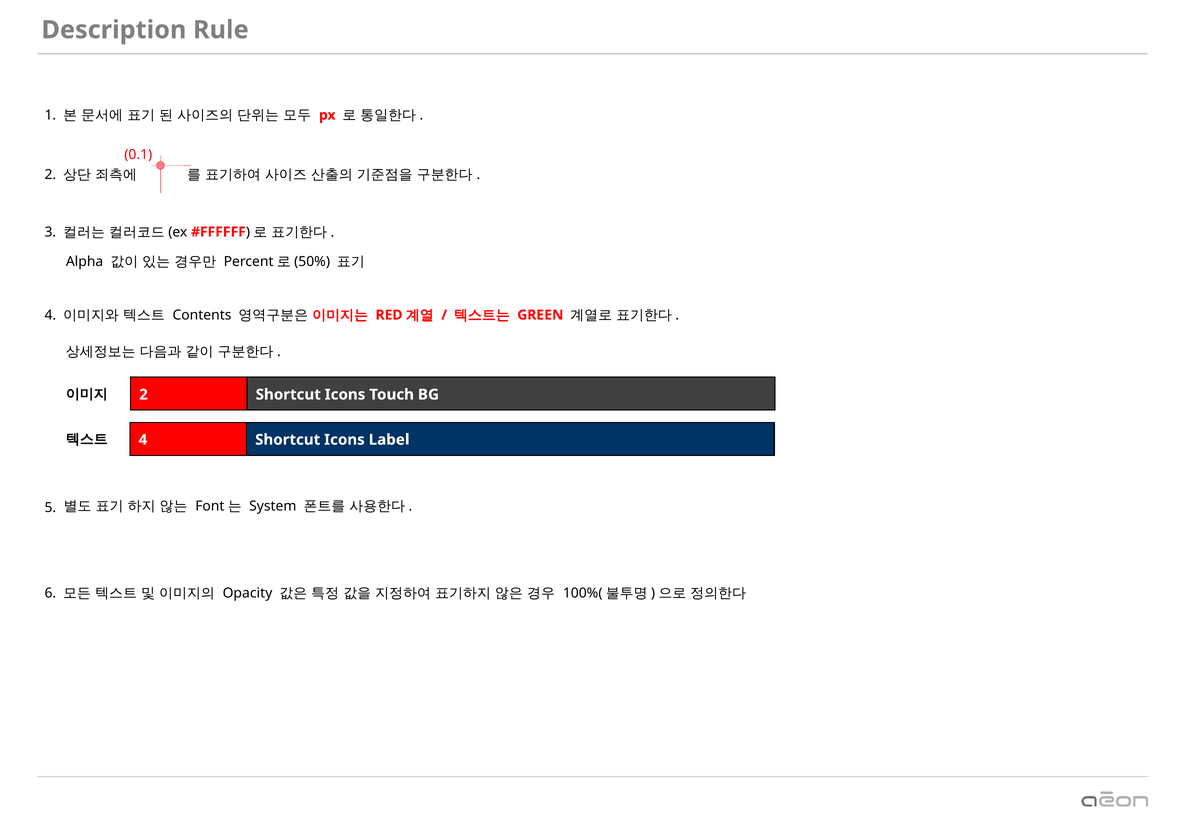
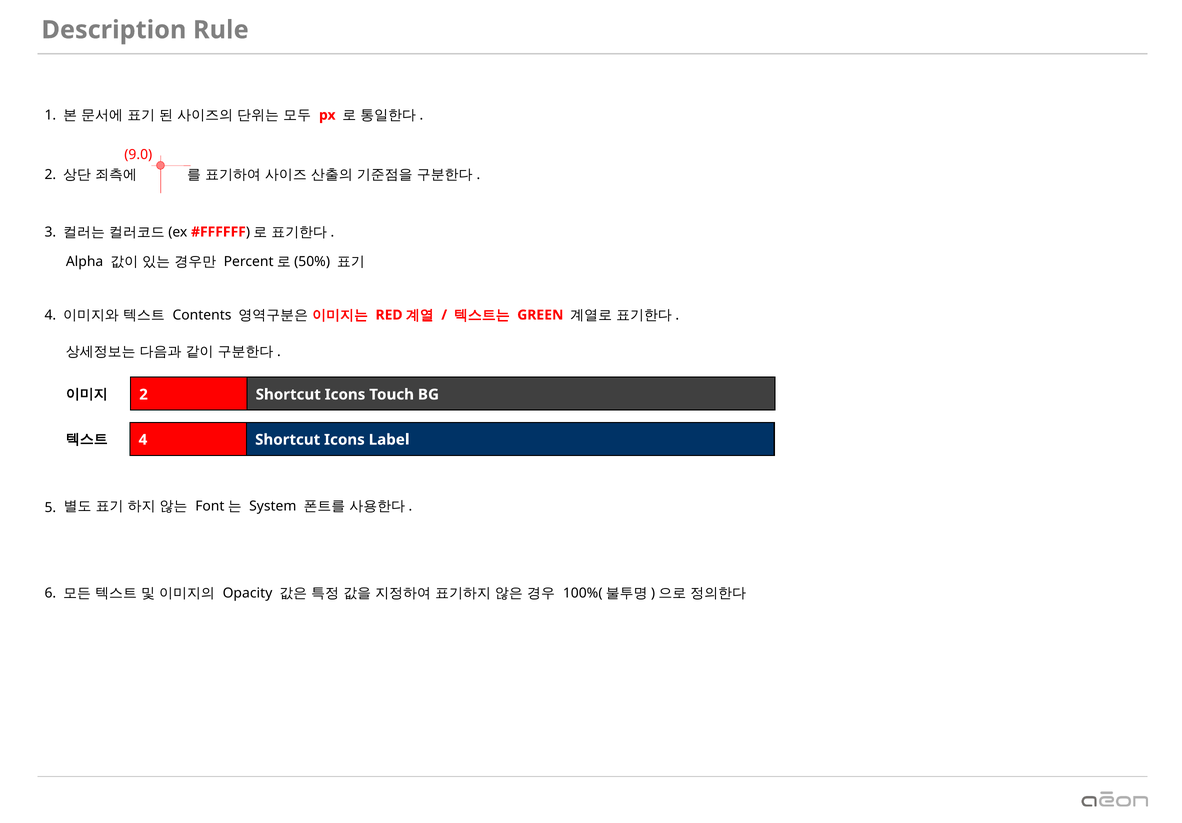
0.1: 0.1 -> 9.0 (138, 155)
